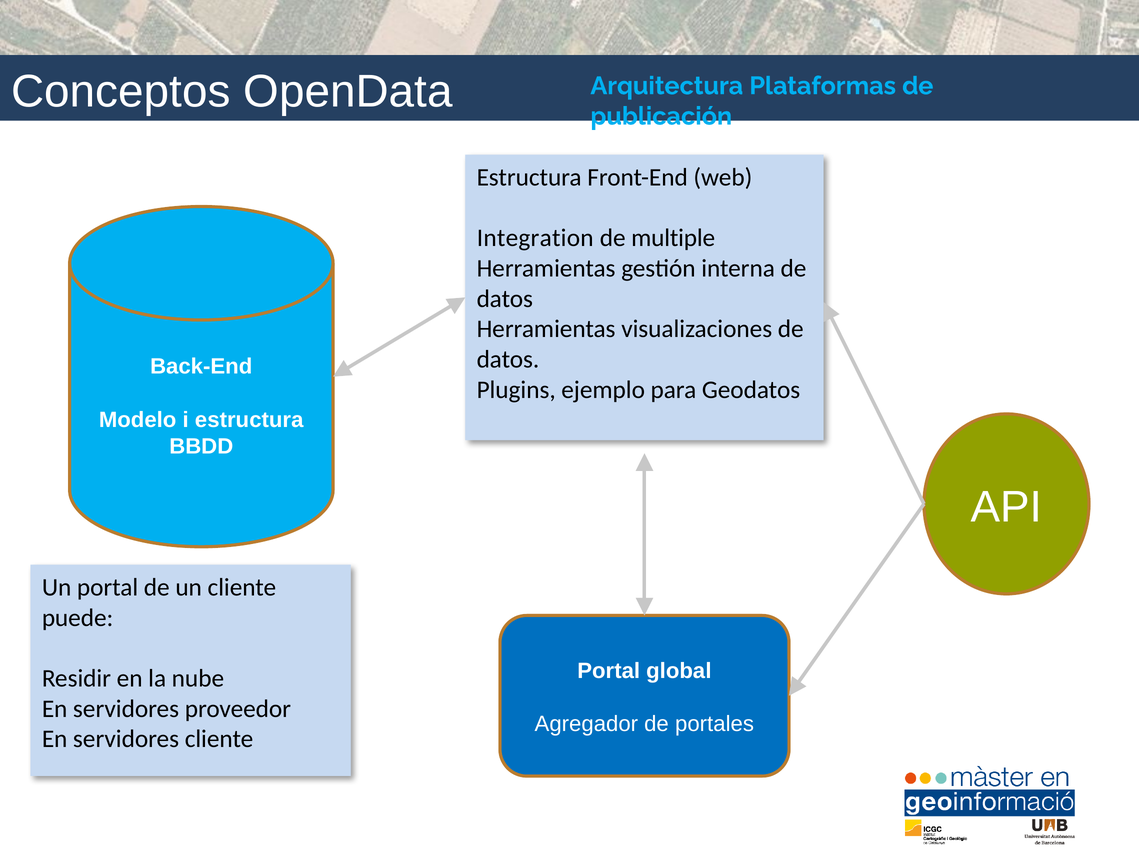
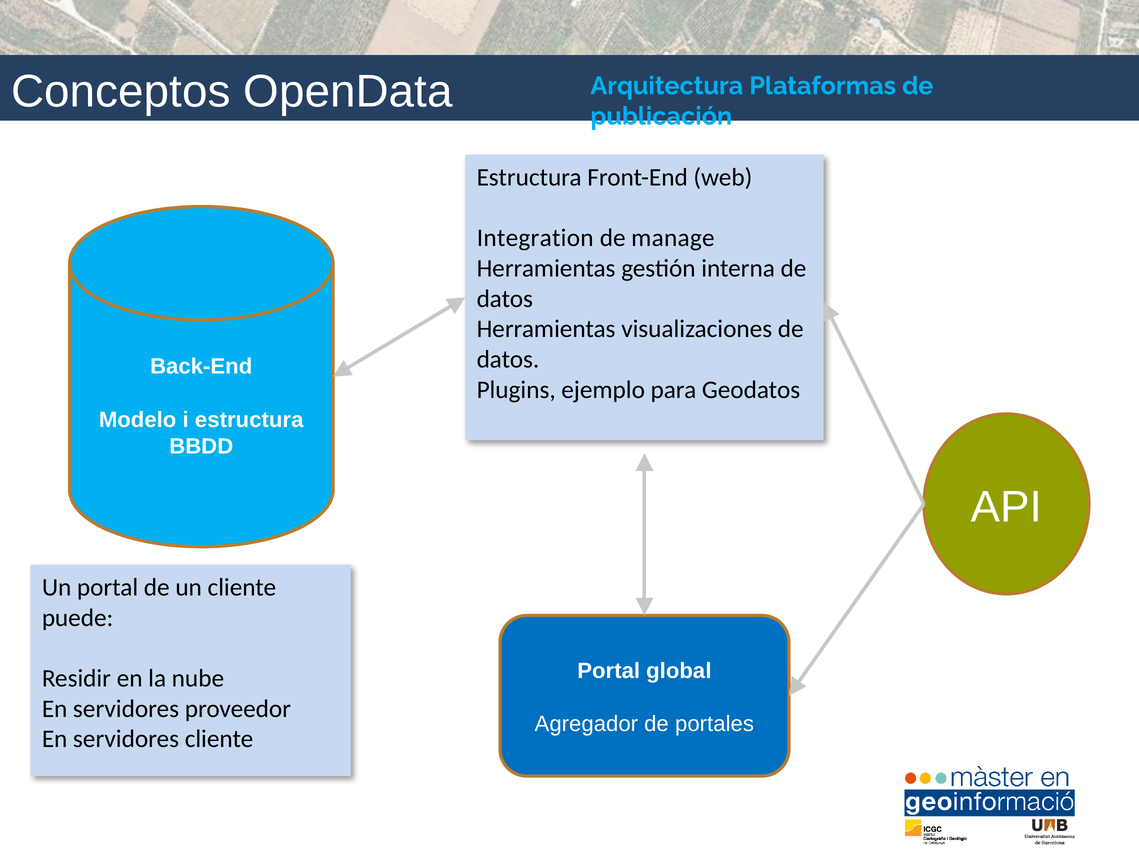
multiple: multiple -> manage (673, 238)
